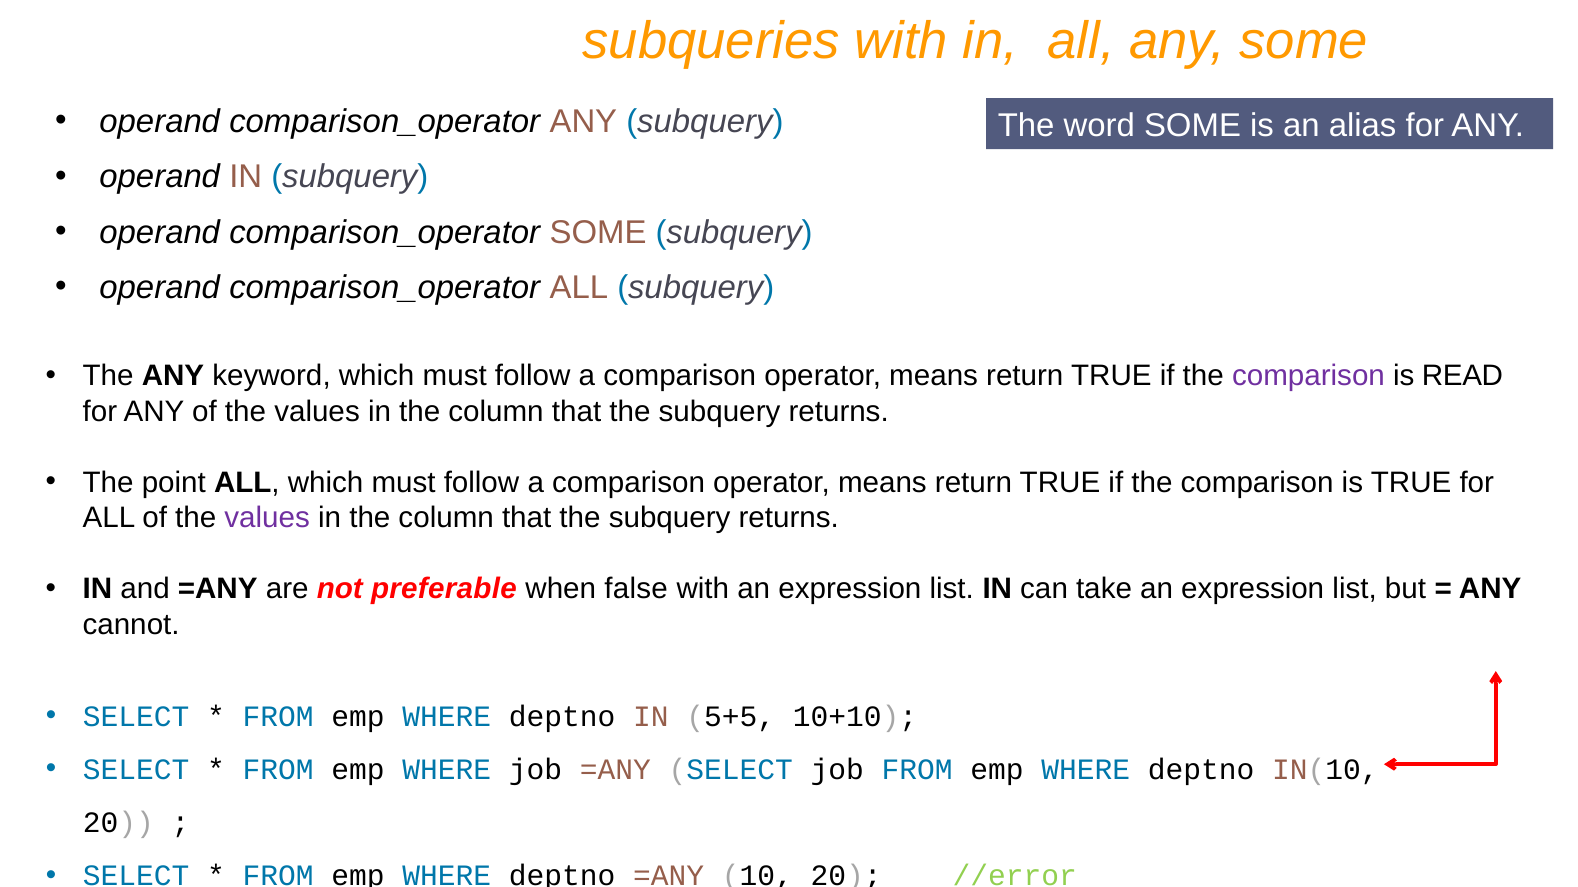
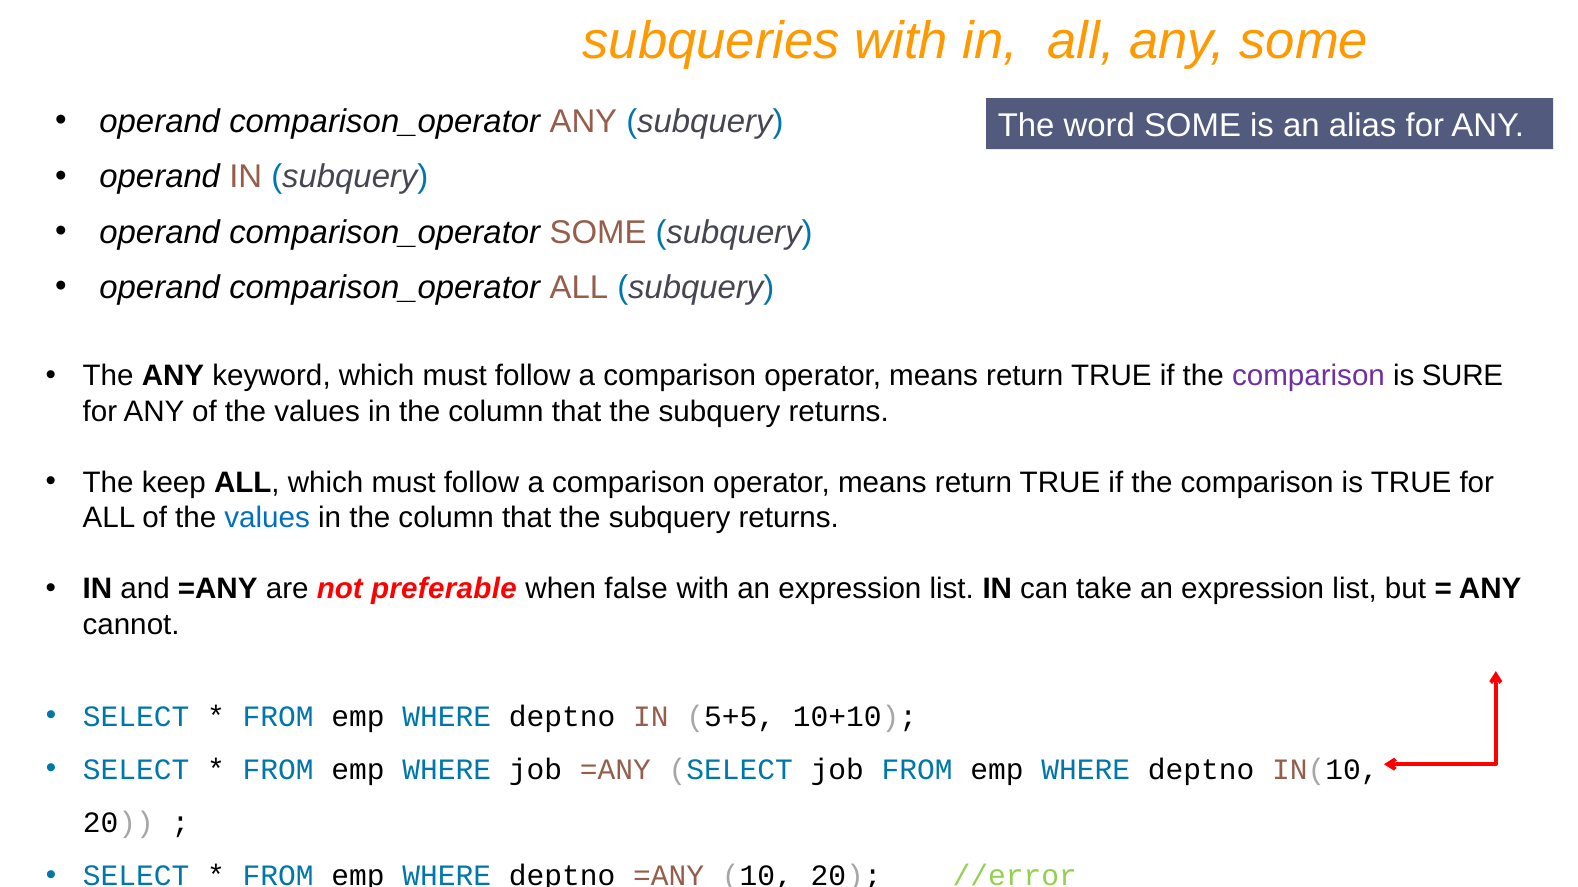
READ: READ -> SURE (1462, 376)
point: point -> keep (174, 483)
values colour: purple -> blue (267, 518)
